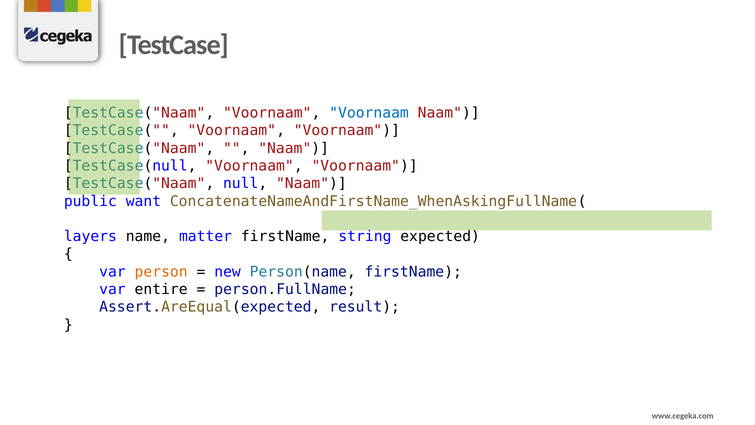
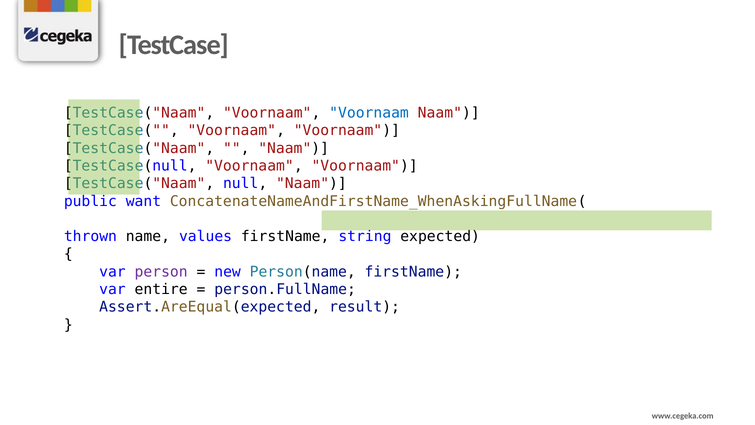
layers: layers -> thrown (90, 236)
matter: matter -> values (206, 236)
person colour: orange -> purple (161, 272)
